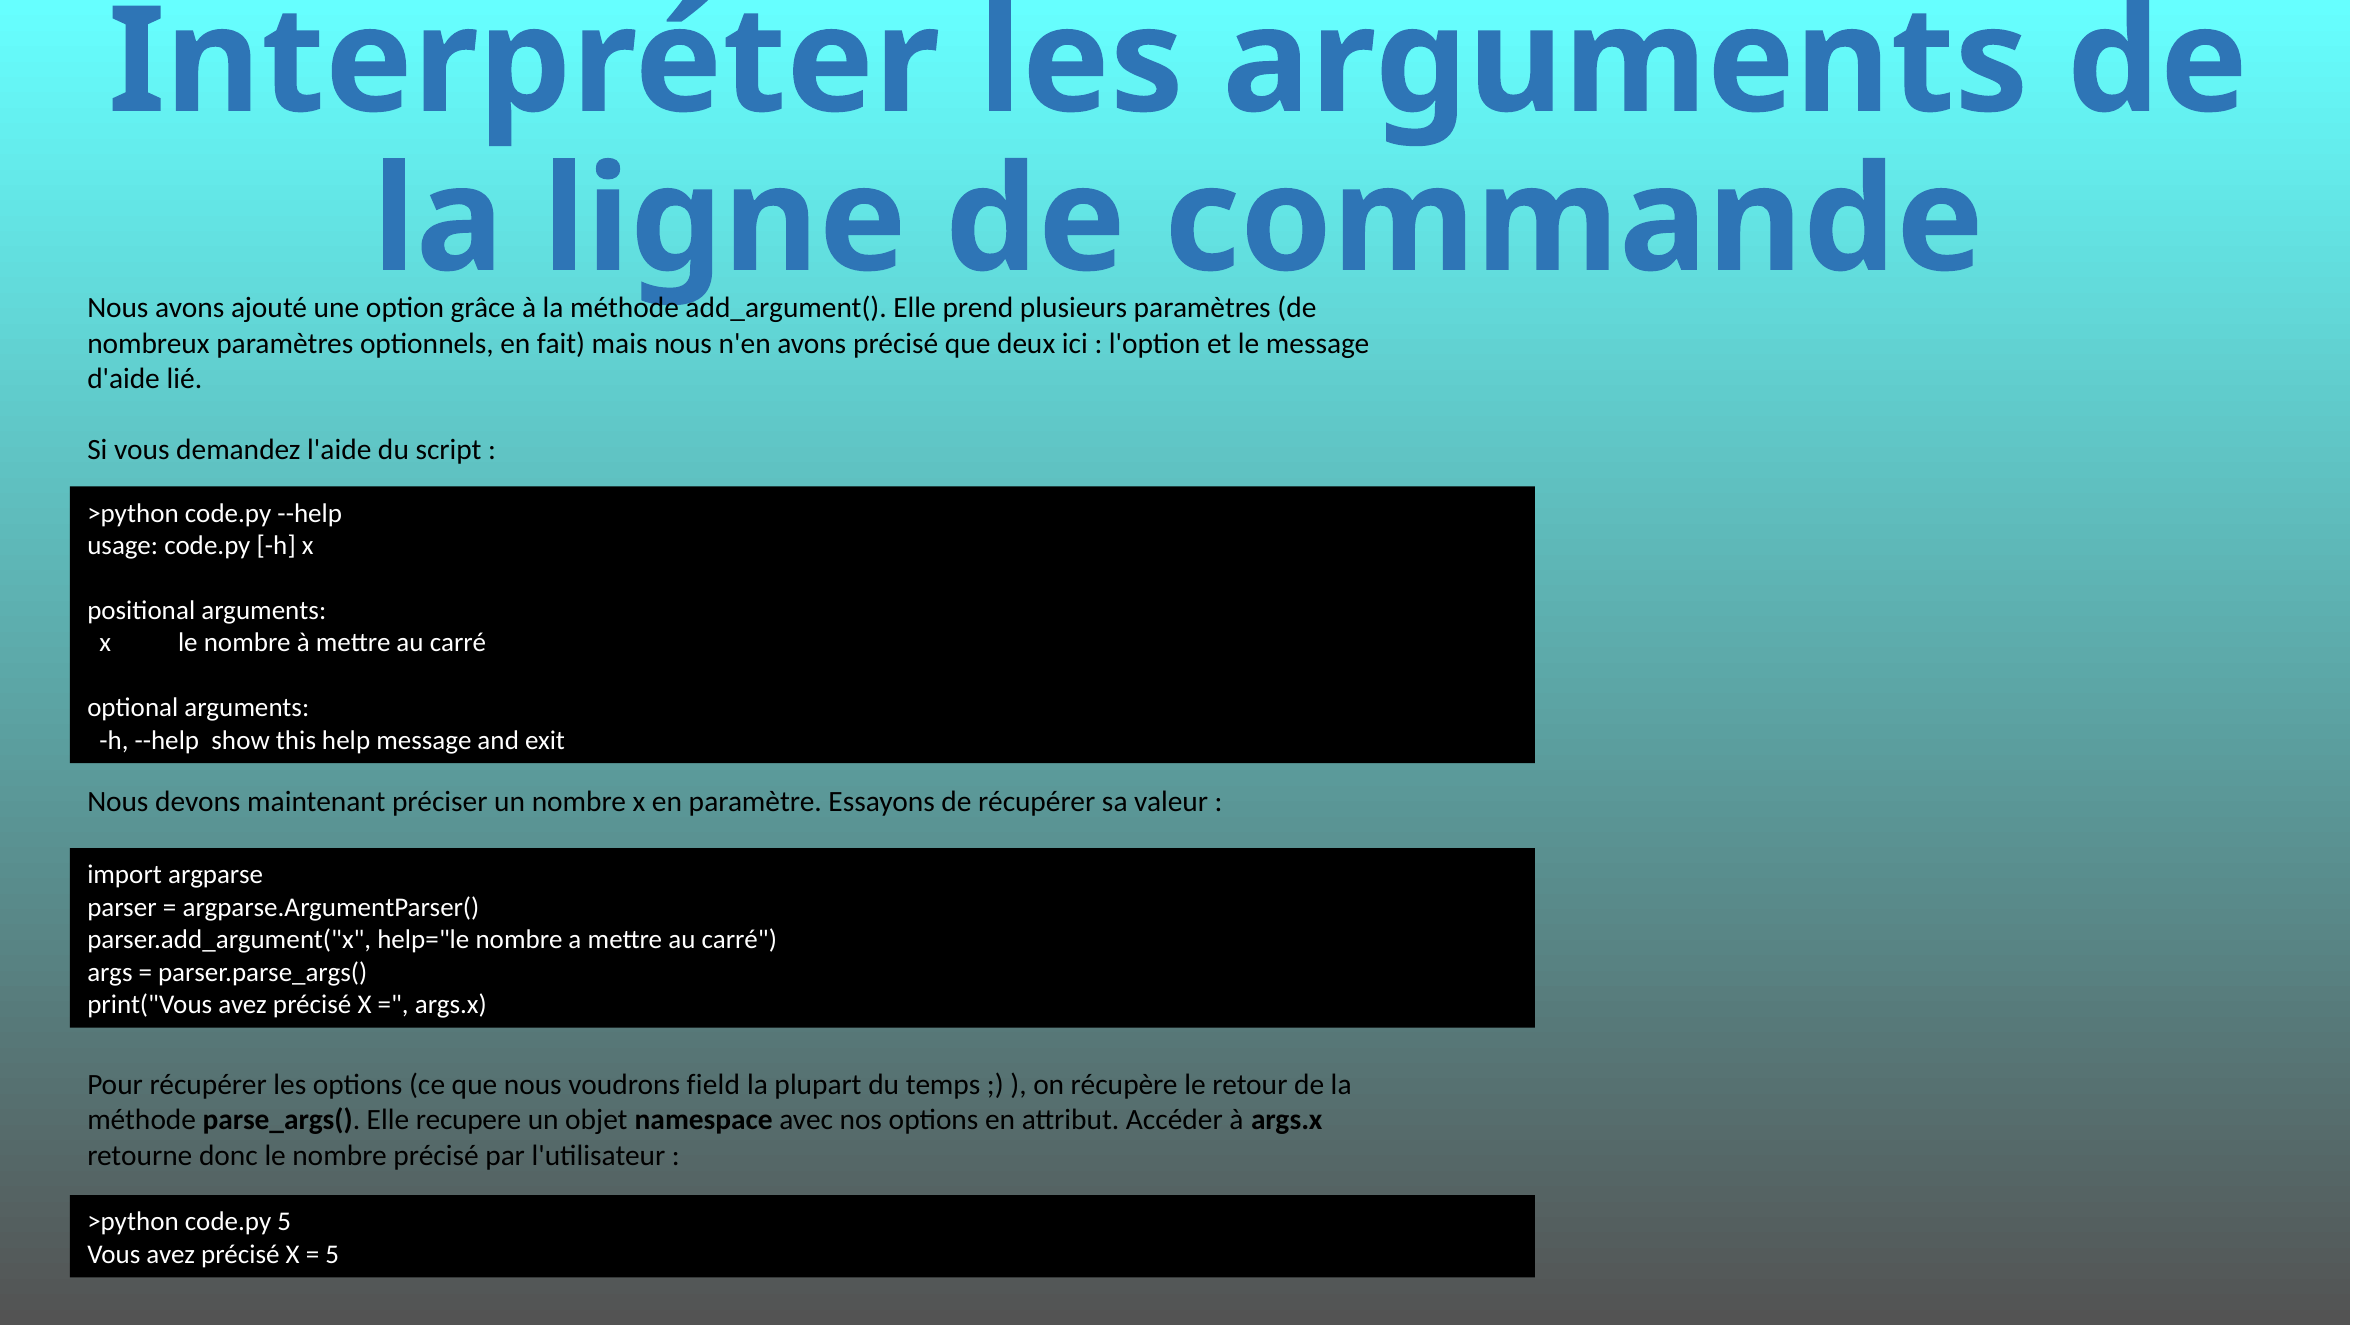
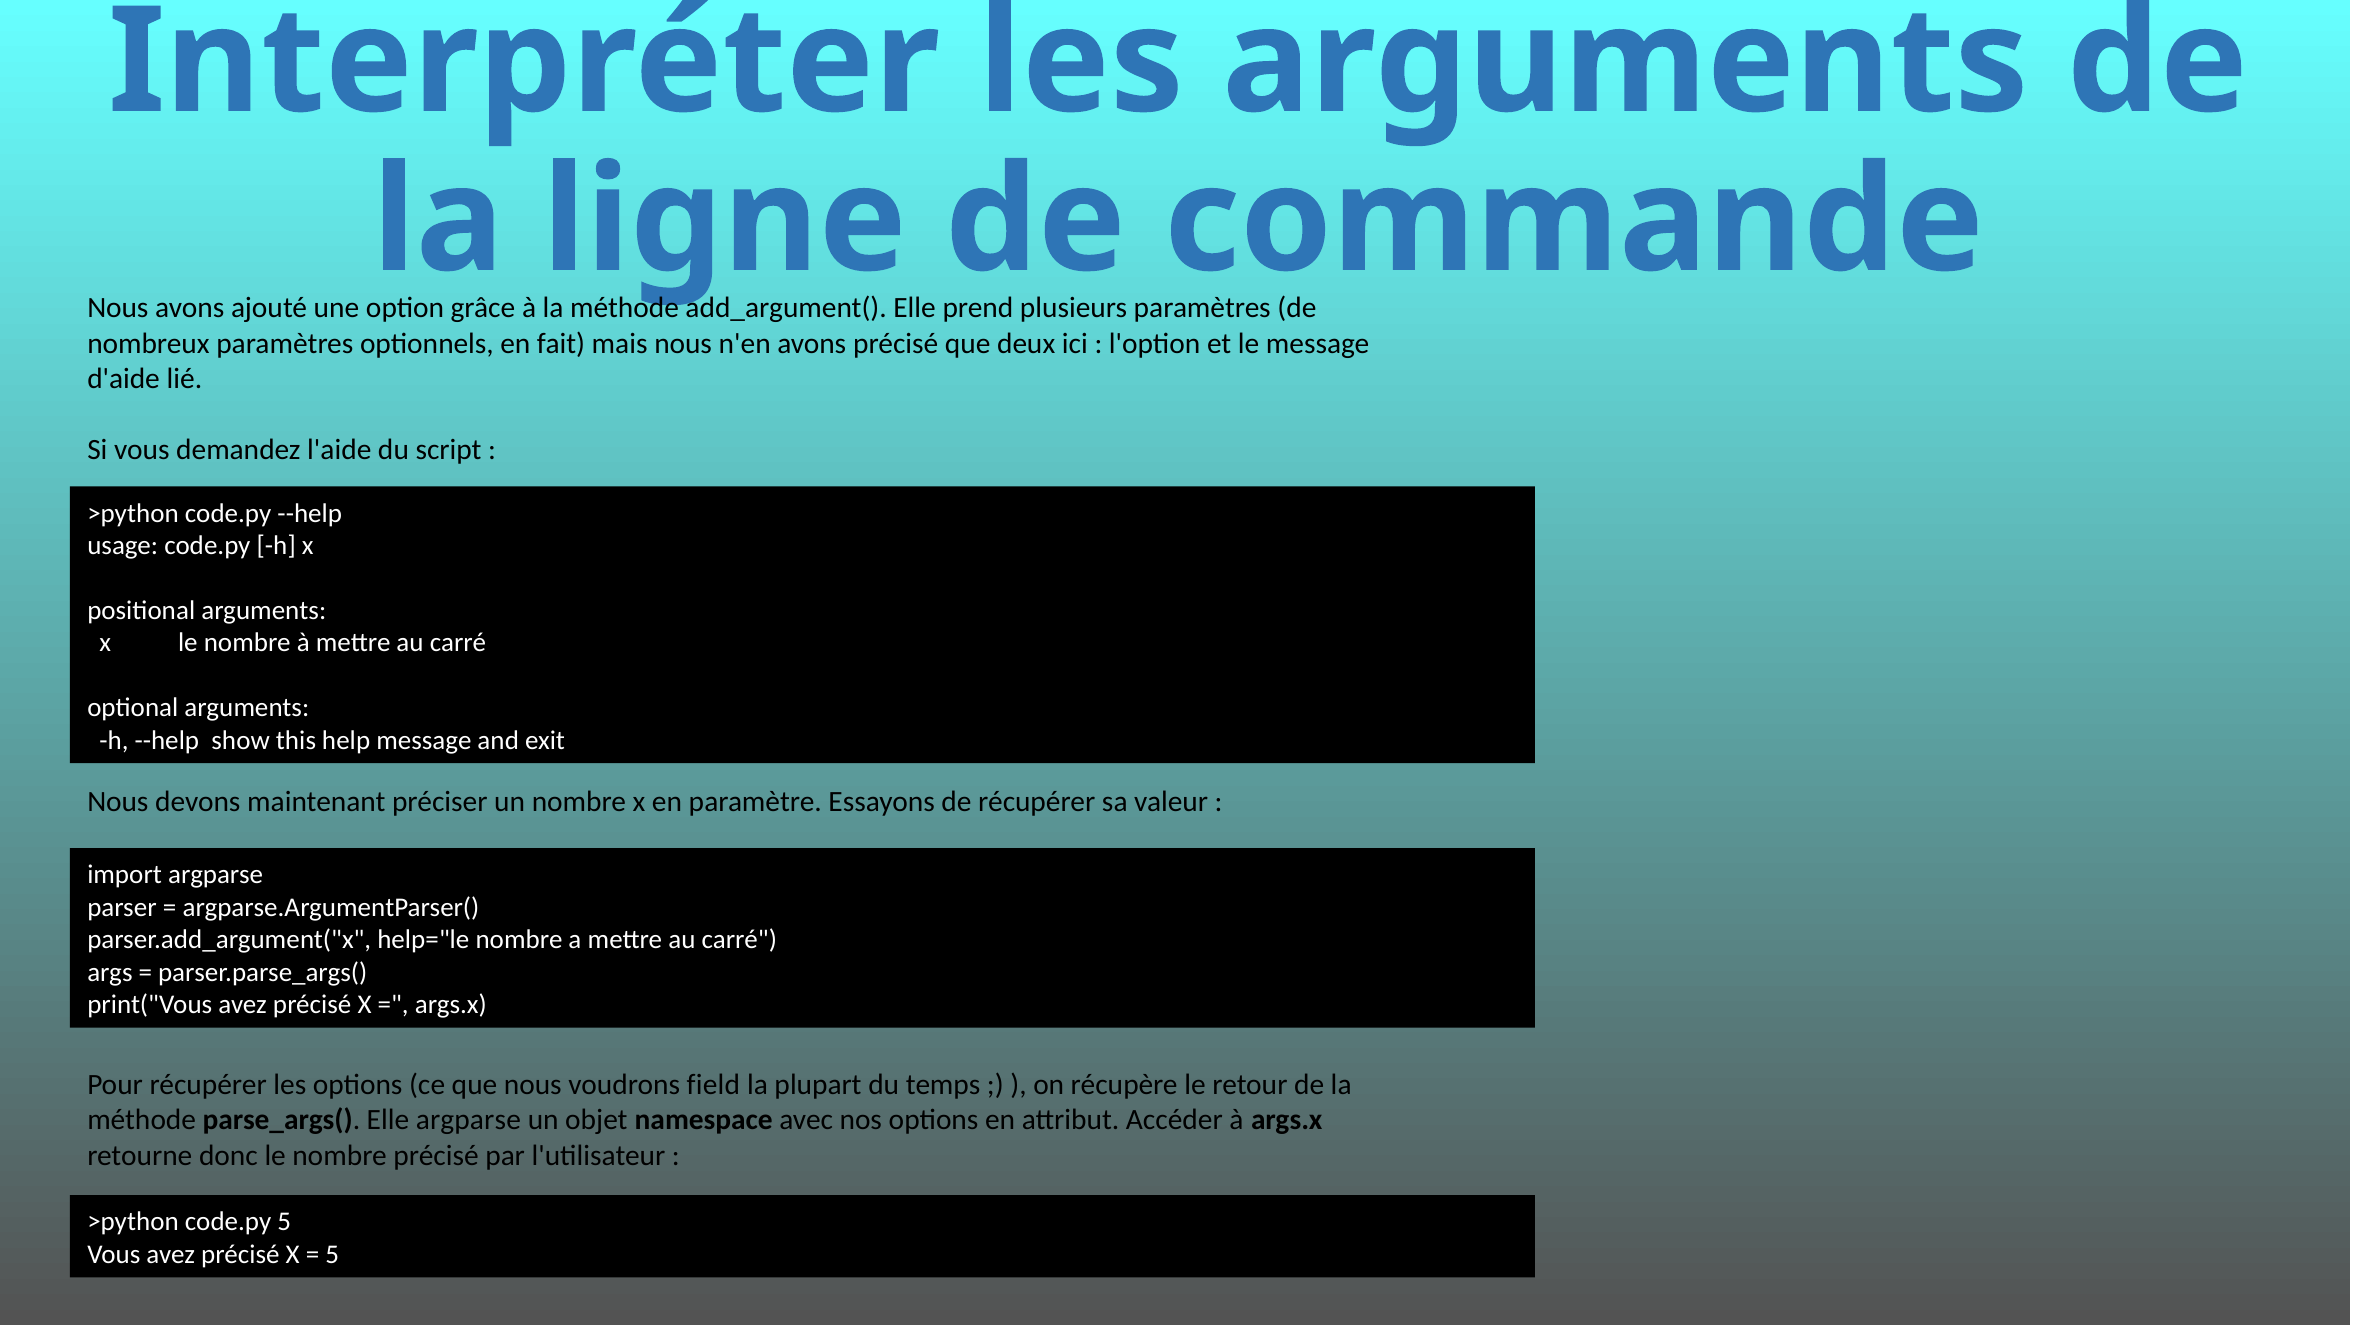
Elle recupere: recupere -> argparse (468, 1120)
